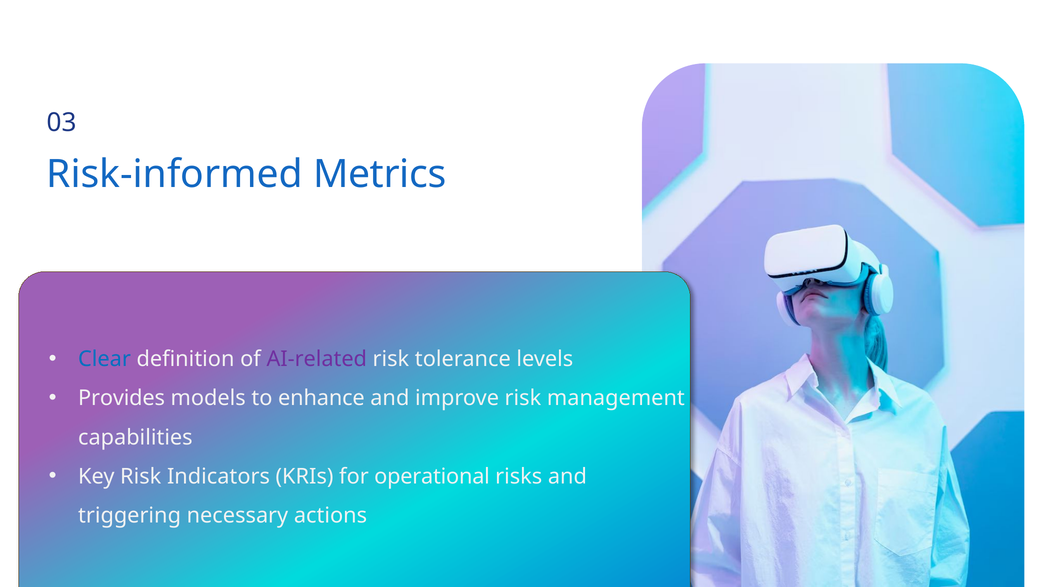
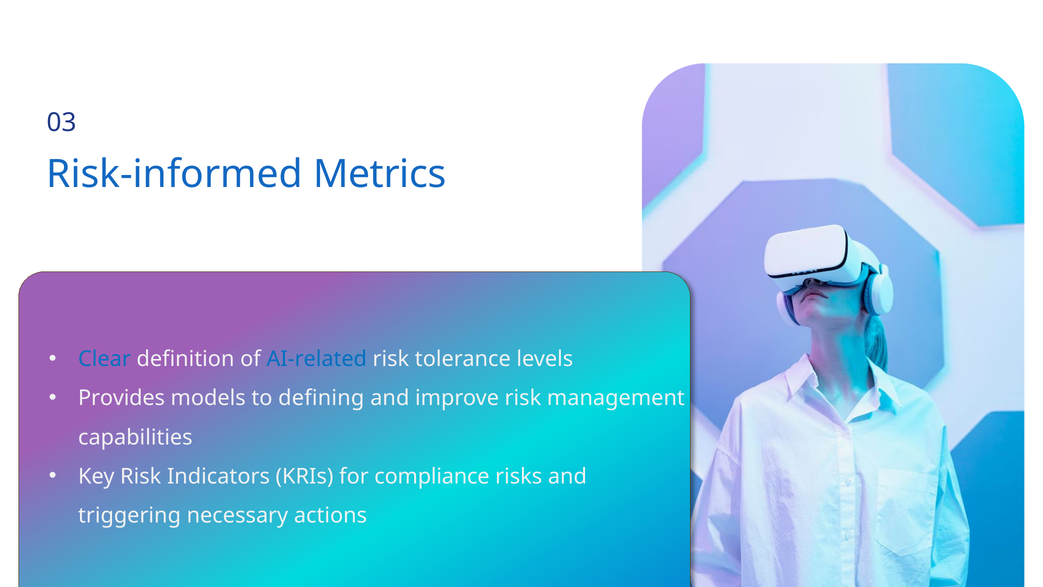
AI-related colour: purple -> blue (317, 359)
enhance: enhance -> defining (321, 398)
operational: operational -> compliance (432, 476)
